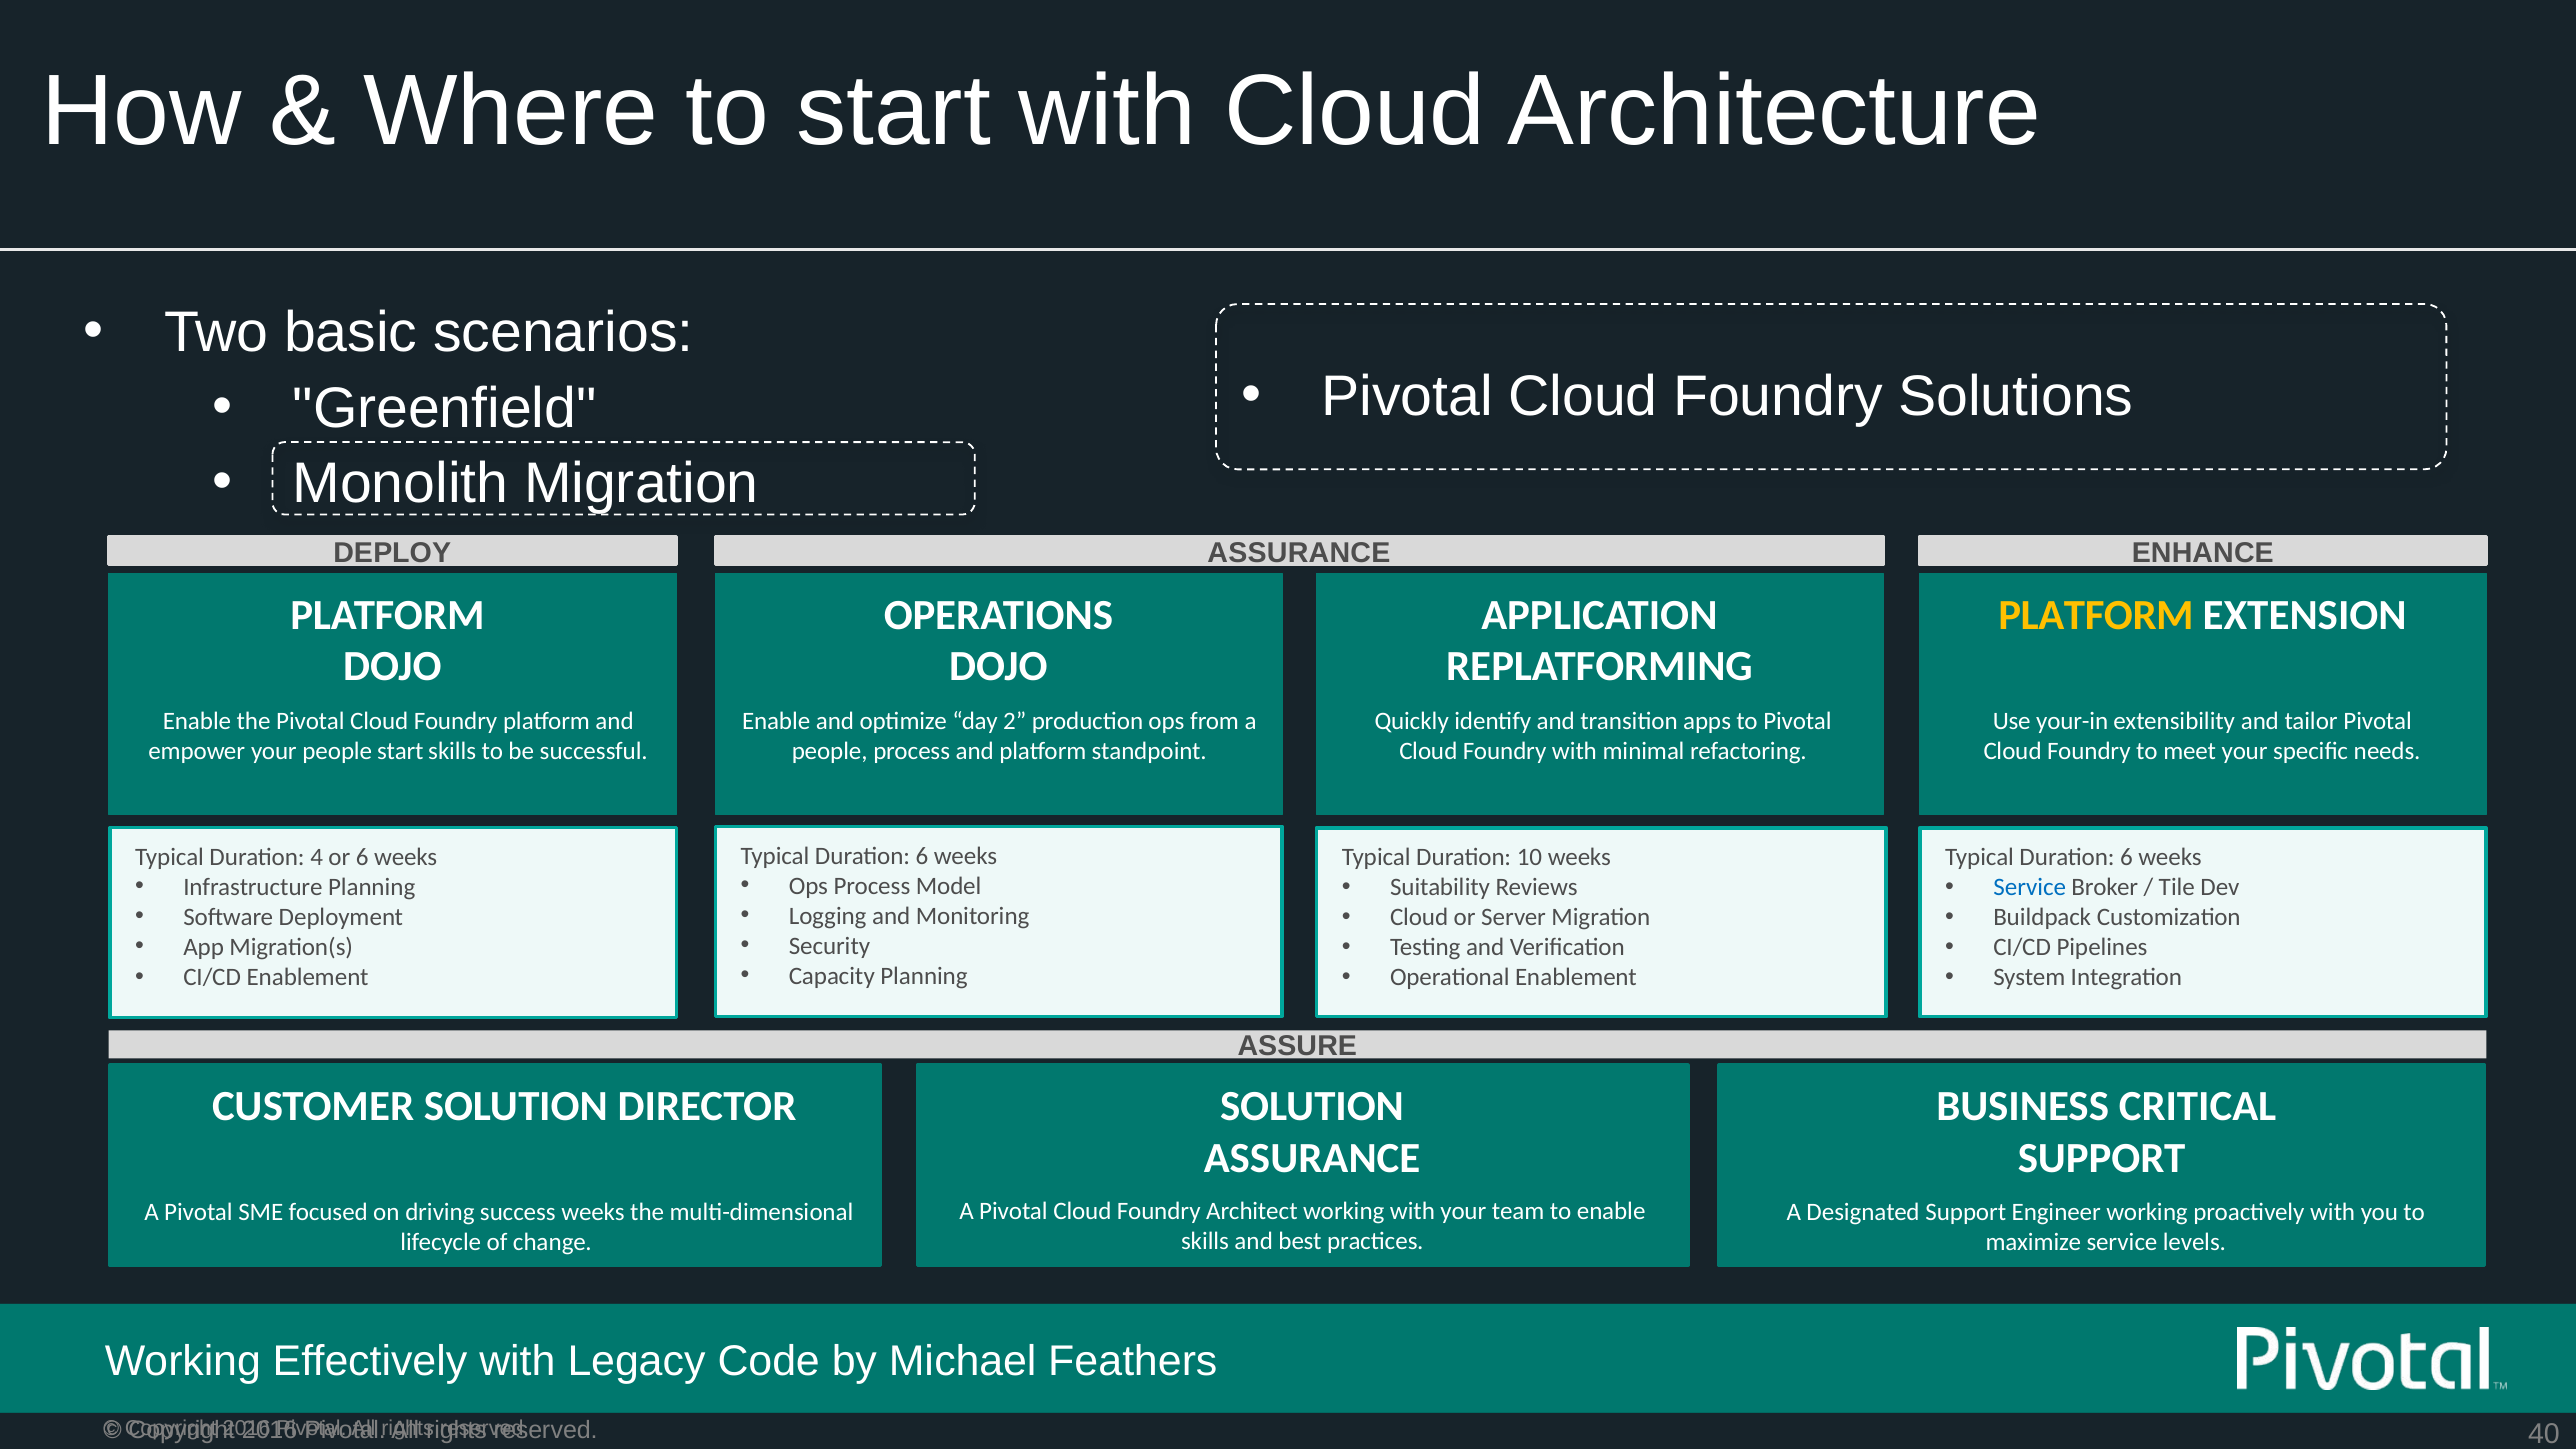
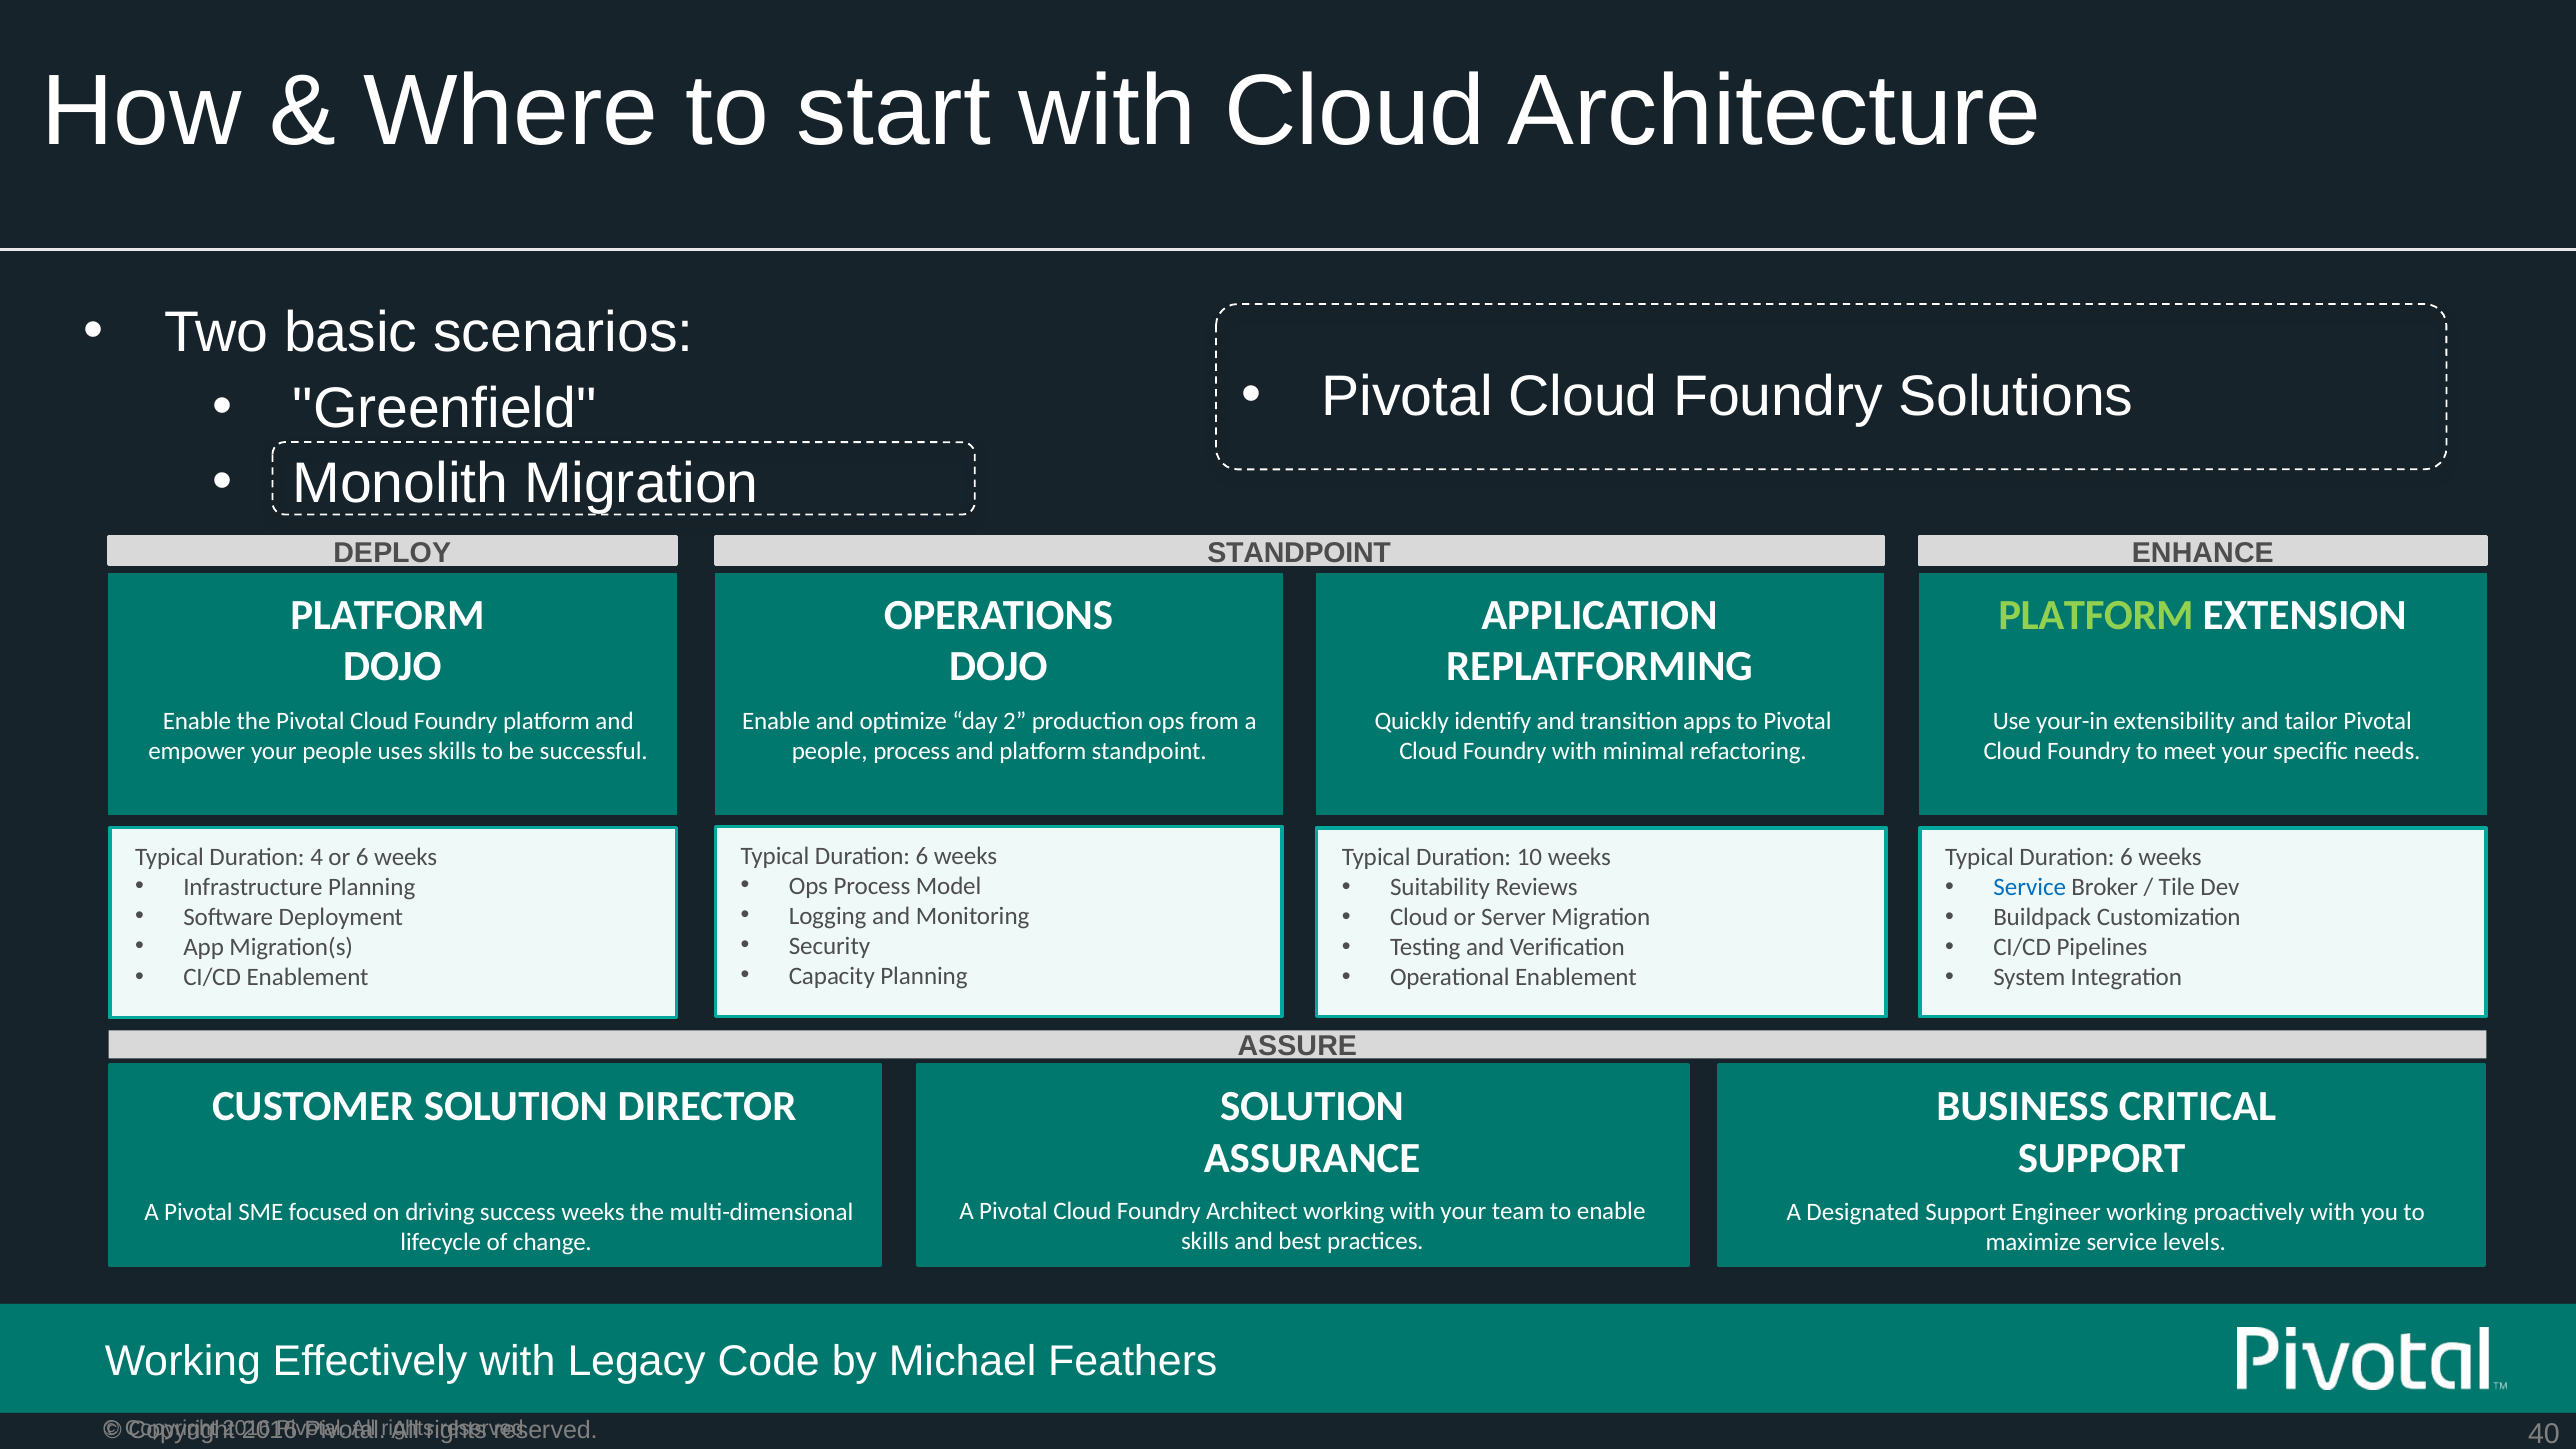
DEPLOY ASSURANCE: ASSURANCE -> STANDPOINT (1299, 553)
PLATFORM colour: yellow -> light green (2096, 615)
people start: start -> uses (400, 751)
